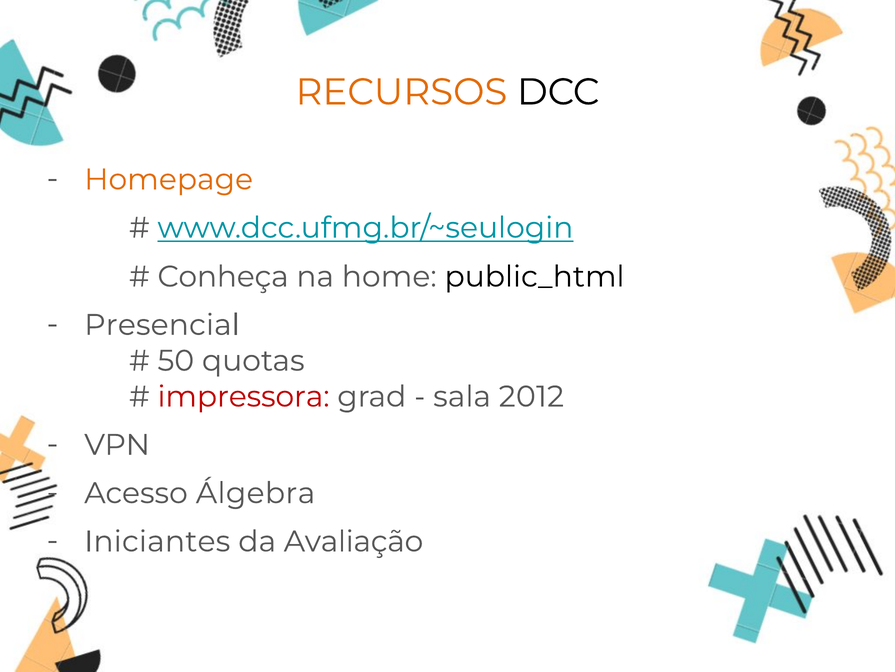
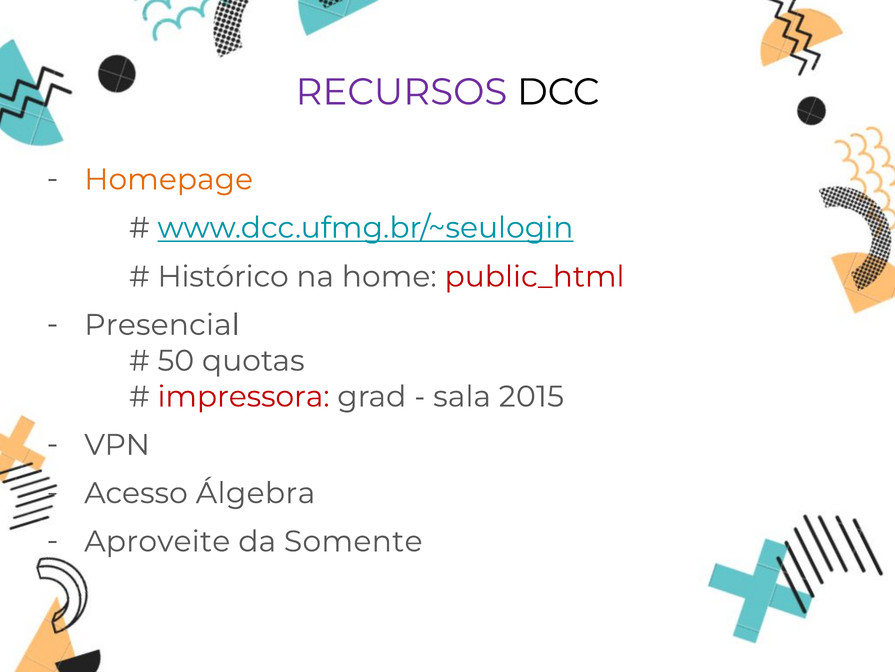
RECURSOS colour: orange -> purple (401, 92)
Conheça: Conheça -> Histórico (223, 276)
public_html colour: black -> red (535, 276)
2012: 2012 -> 2015 (531, 396)
Iniciantes: Iniciantes -> Aproveite (157, 541)
Avaliação: Avaliação -> Somente (353, 541)
